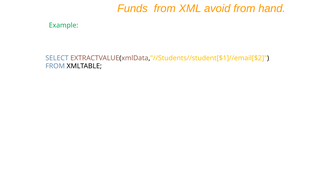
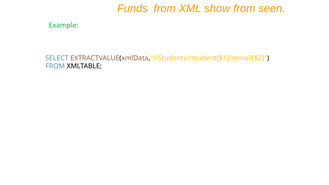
avoid: avoid -> show (217, 9)
hand: hand -> seen (272, 9)
